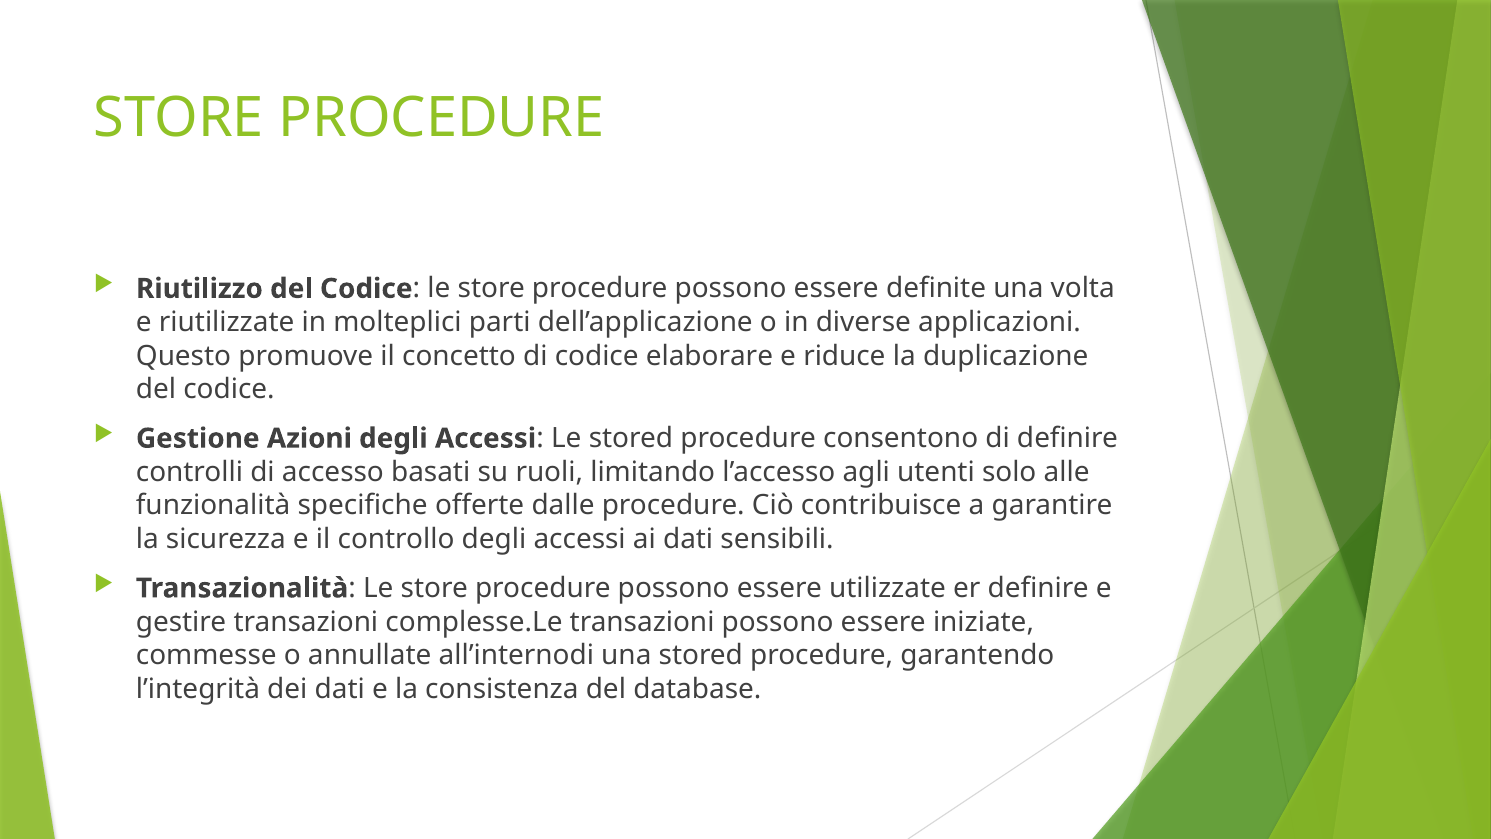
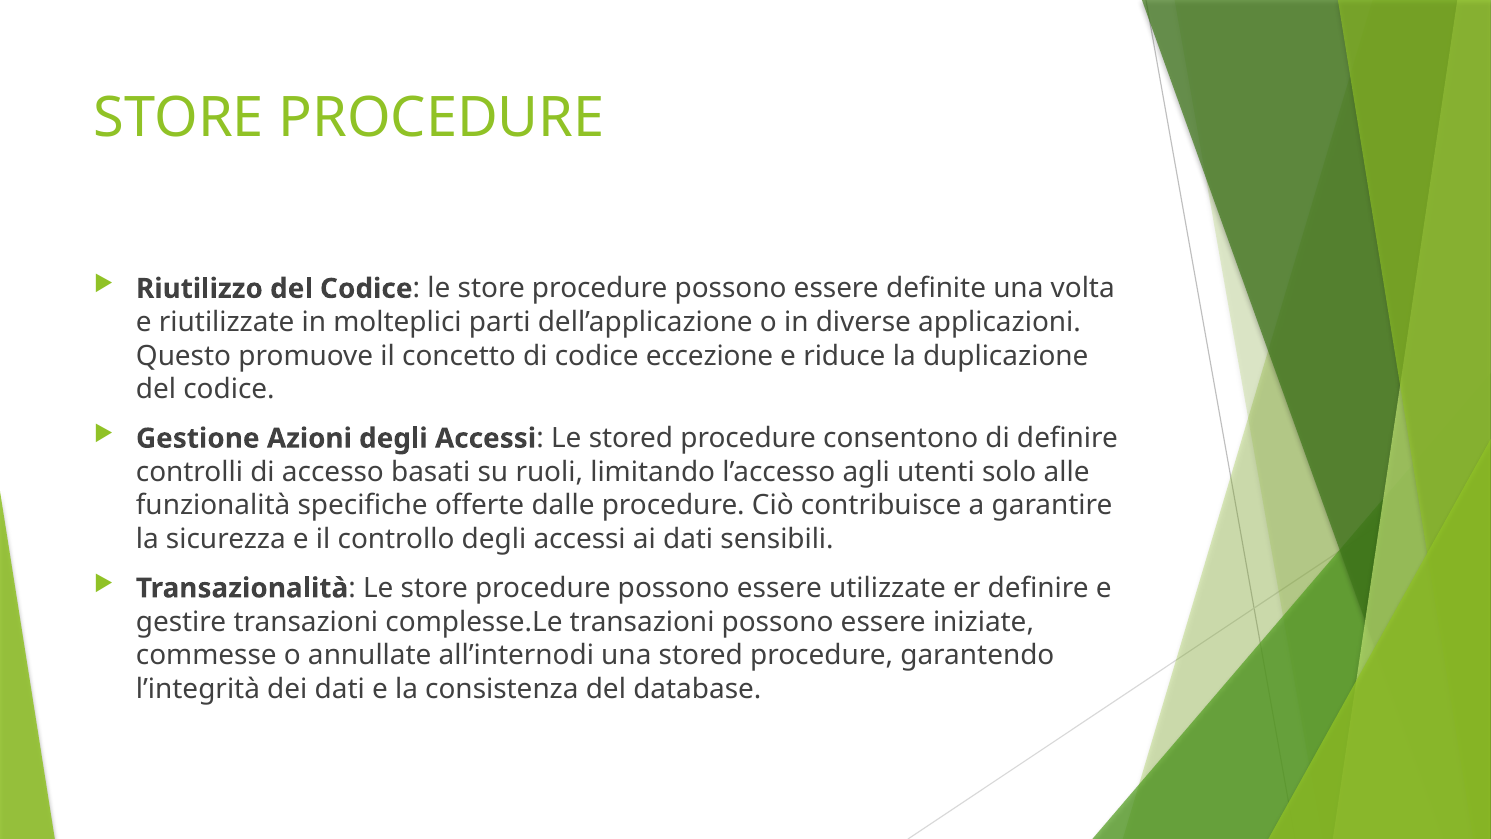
elaborare: elaborare -> eccezione (710, 356)
